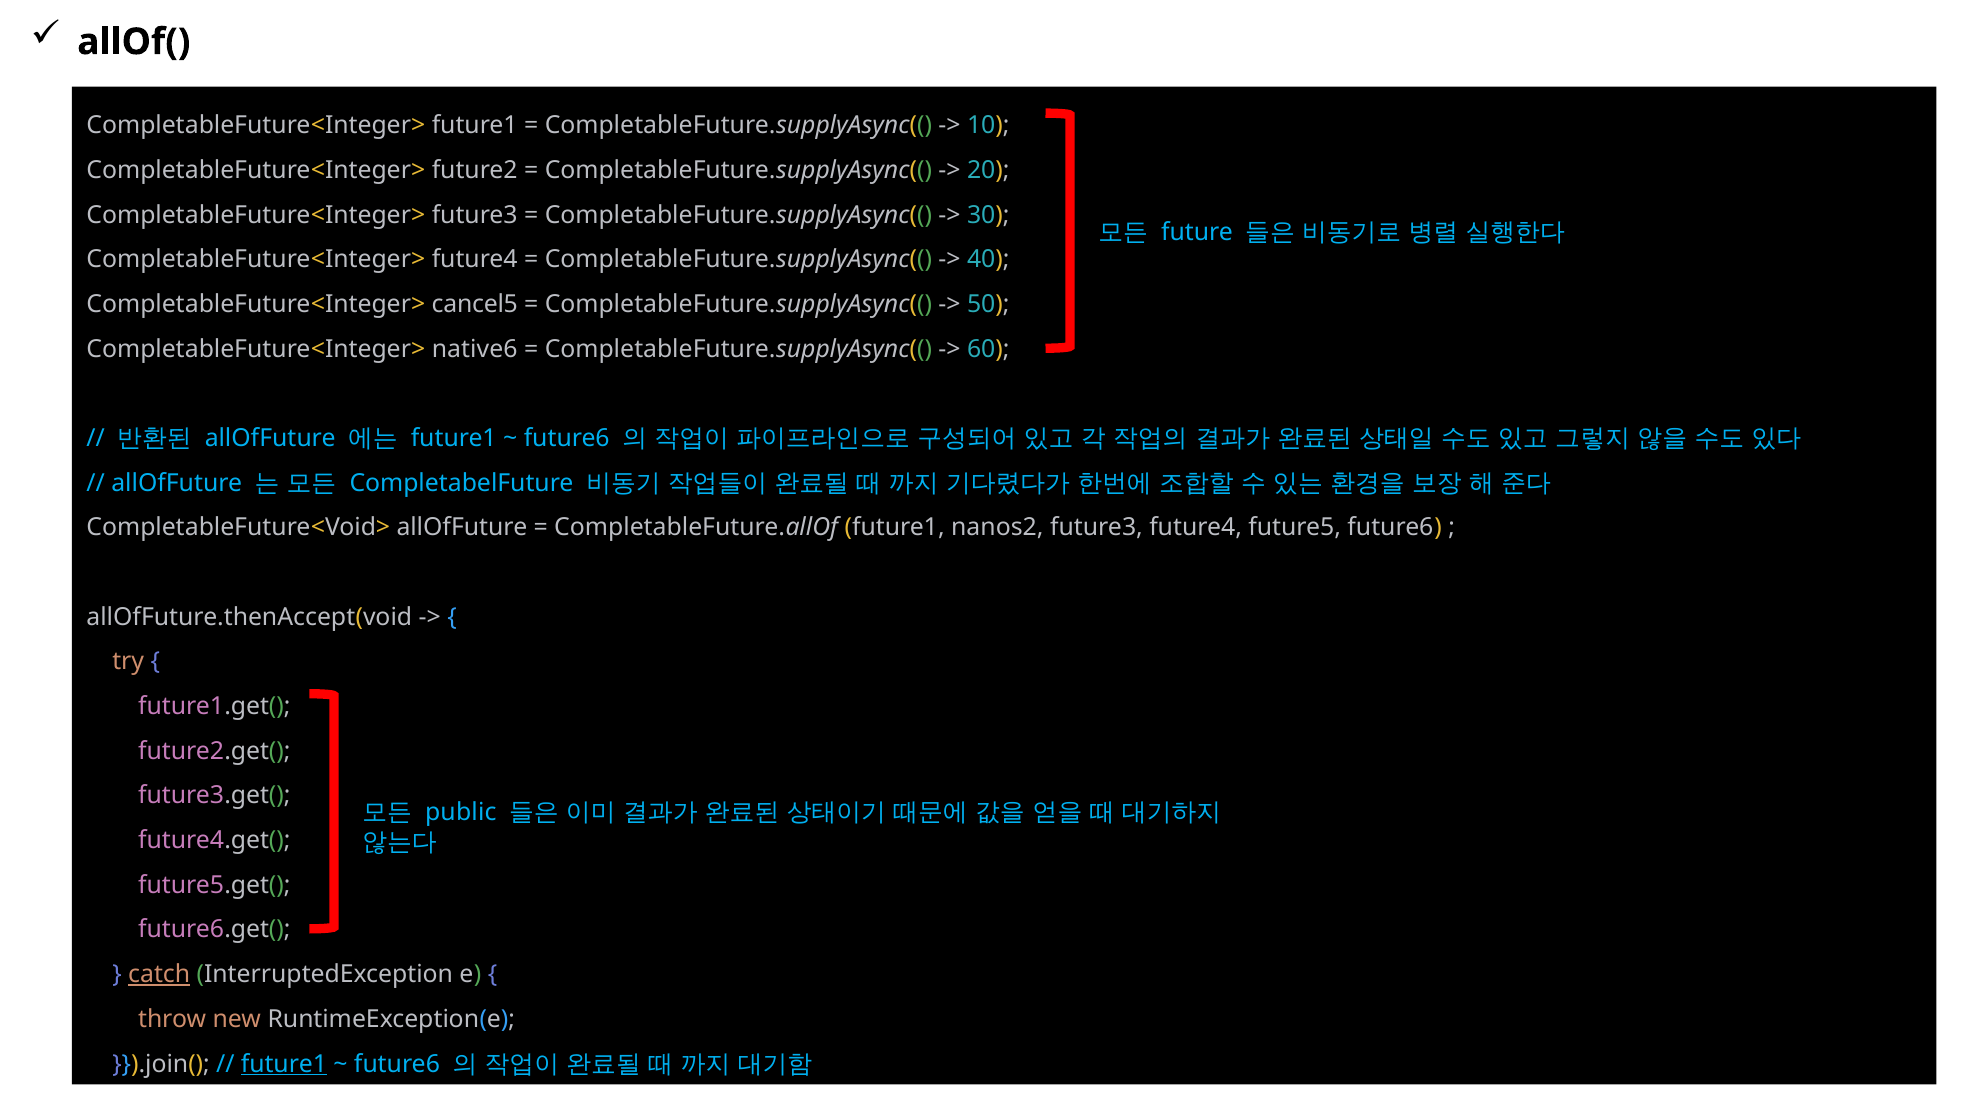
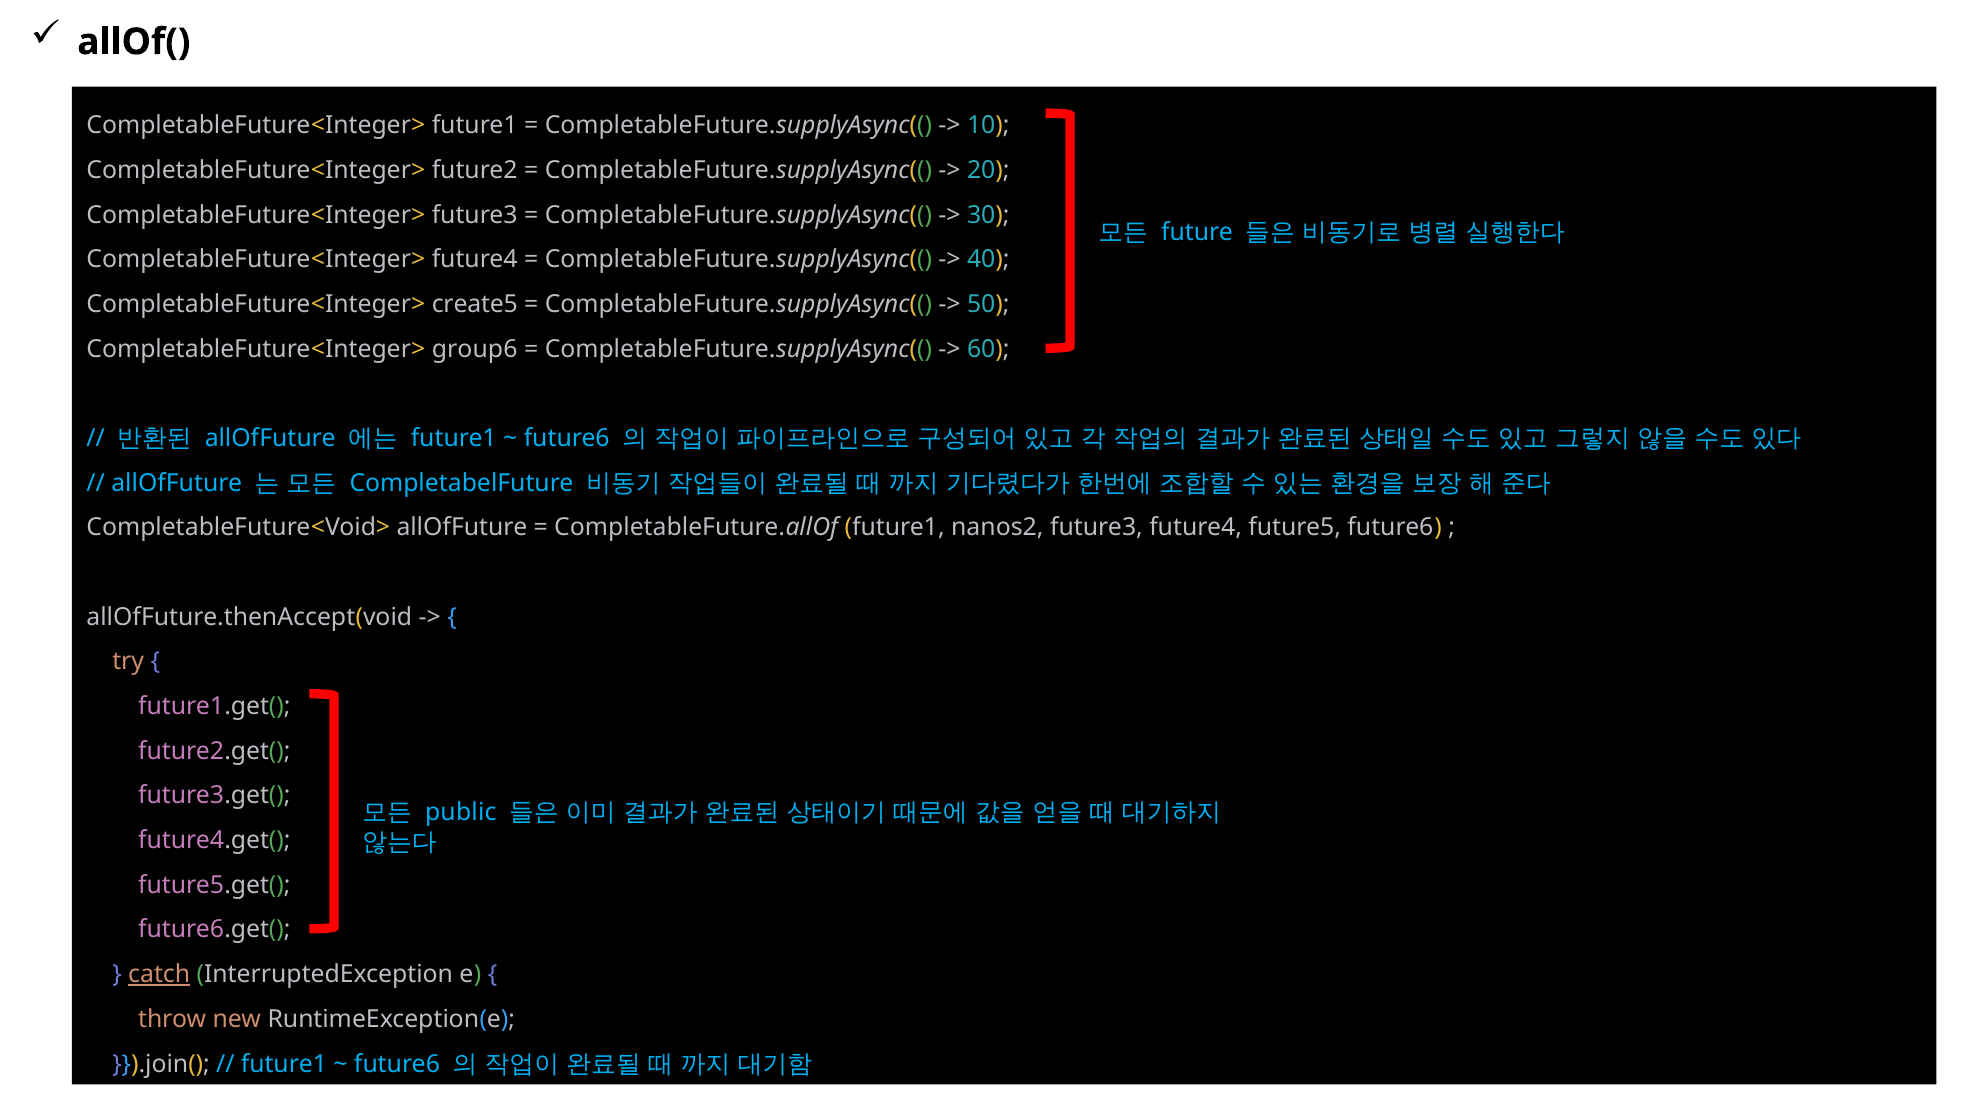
cancel5: cancel5 -> create5 (475, 304)
native6: native6 -> group6 (475, 349)
future1 underline: present -> none (284, 1064)
